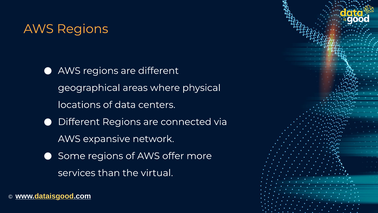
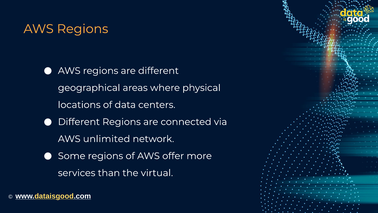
expansive: expansive -> unlimited (107, 139)
